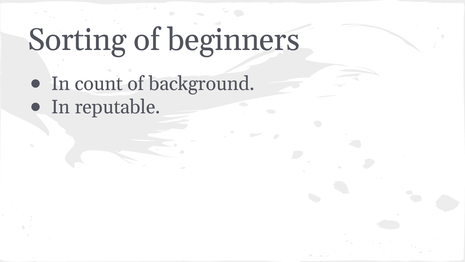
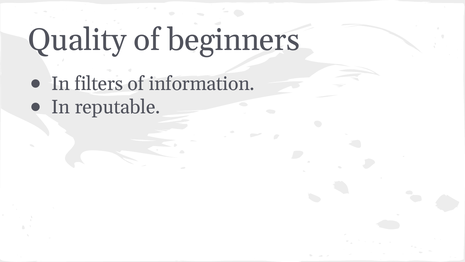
Sorting: Sorting -> Quality (77, 40)
count: count -> filters (99, 84)
background: background -> information (202, 84)
